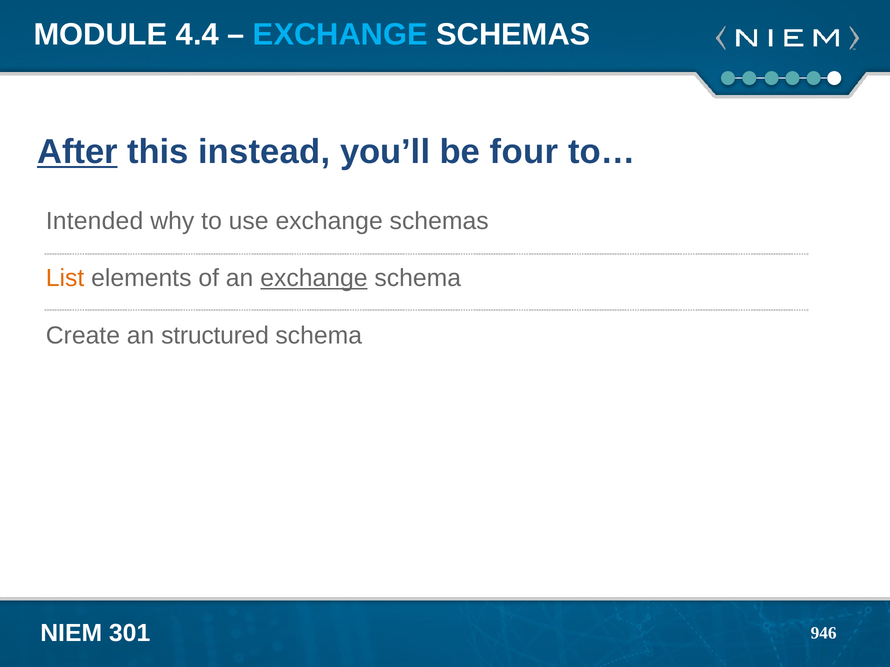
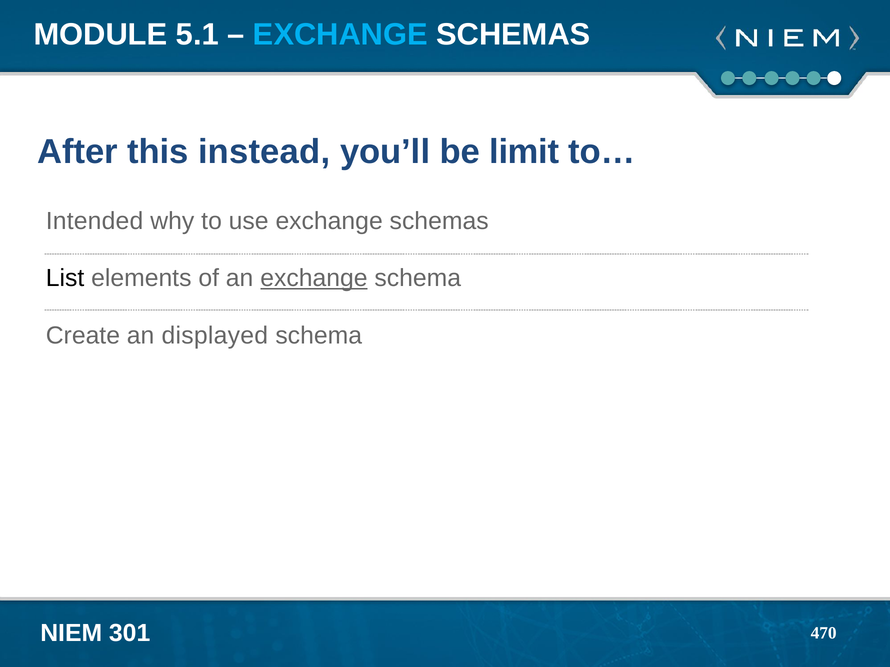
4.4: 4.4 -> 5.1 (197, 34)
After underline: present -> none (77, 152)
four: four -> limit (524, 152)
List colour: orange -> black (65, 278)
structured: structured -> displayed (215, 336)
946: 946 -> 470 (824, 633)
